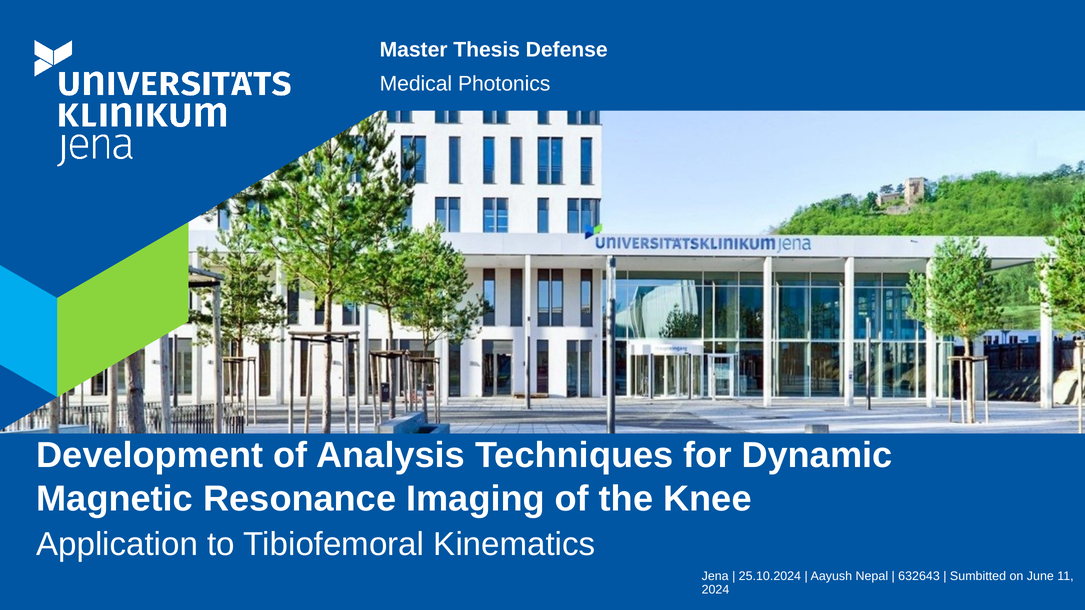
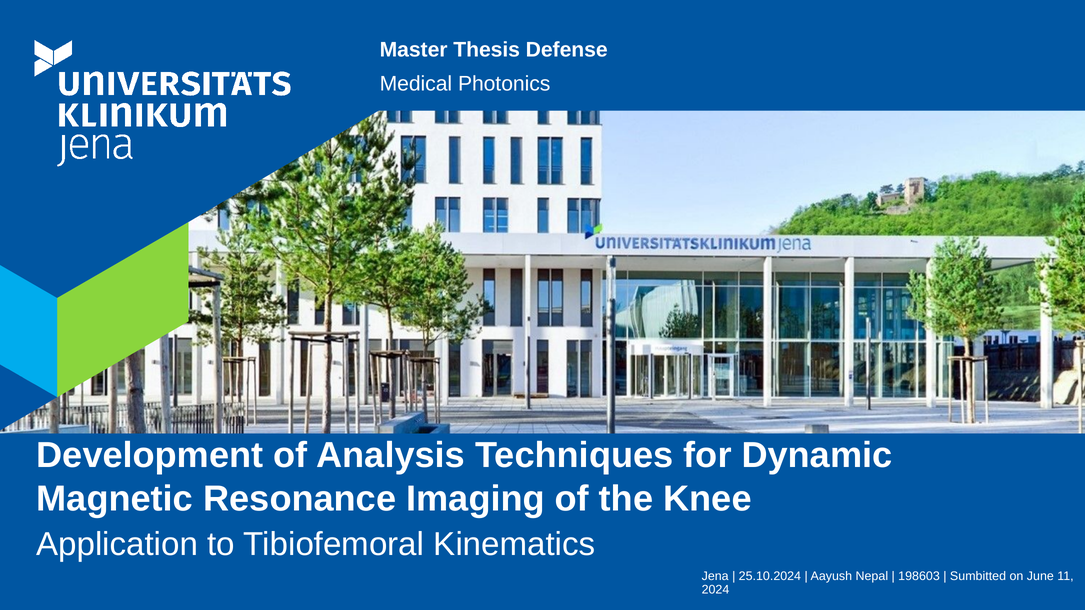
632643: 632643 -> 198603 (919, 577)
